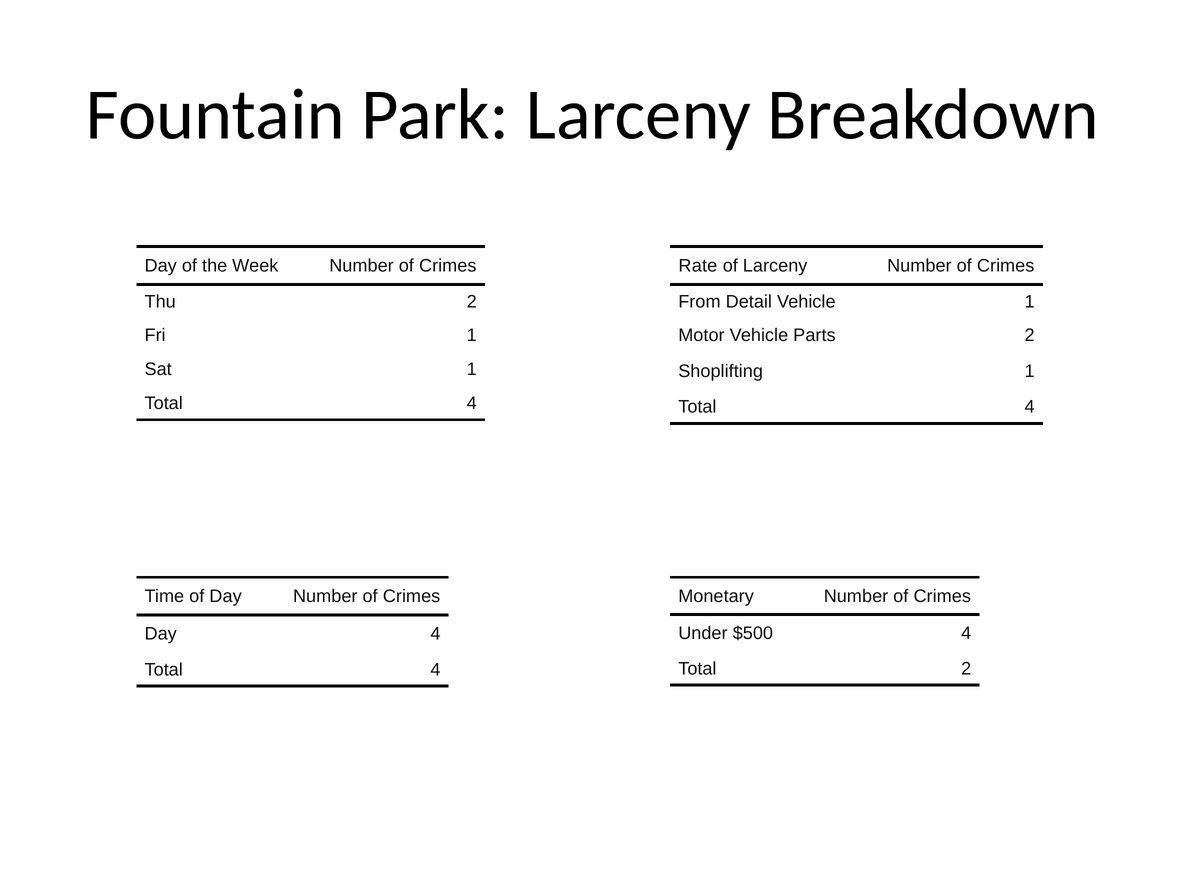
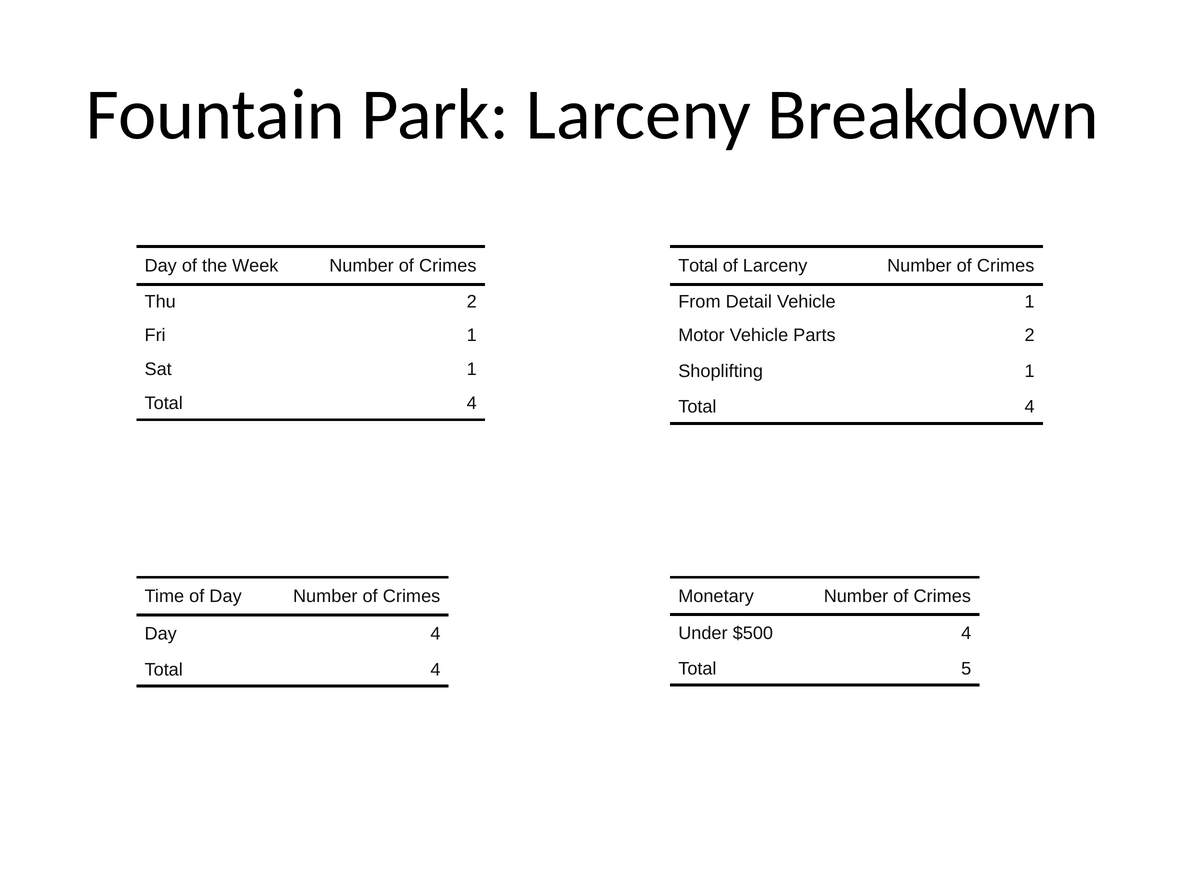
Rate: Rate -> Total (698, 266)
Total 2: 2 -> 5 (966, 668)
